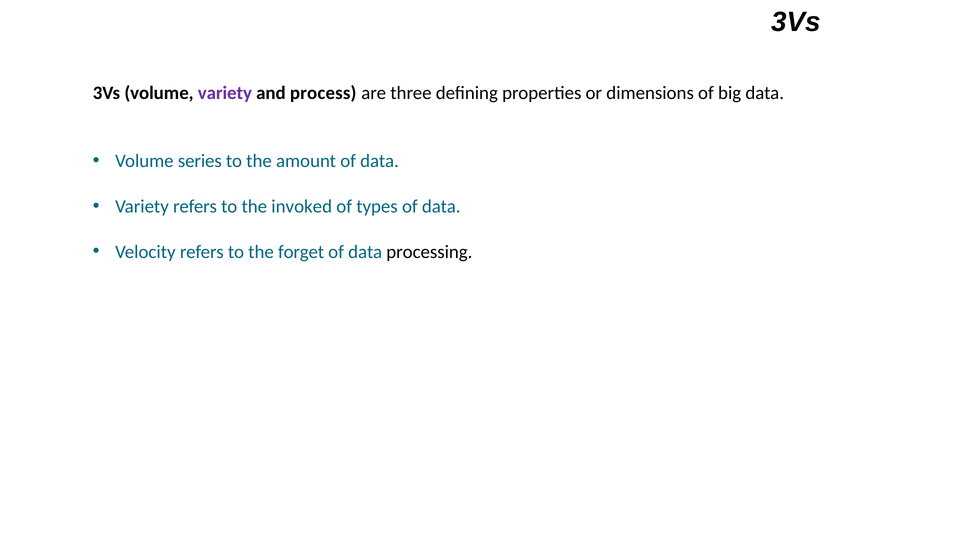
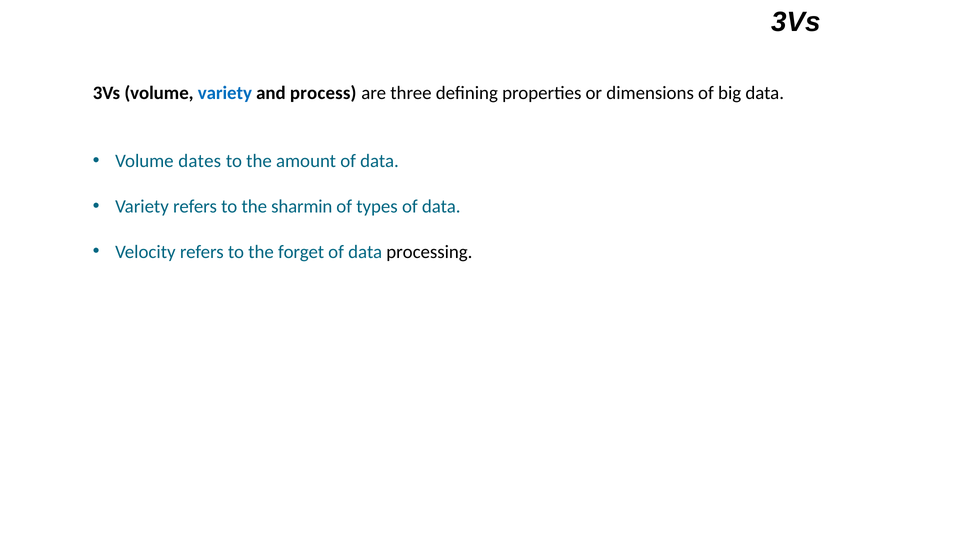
variety colour: purple -> blue (225, 93)
series: series -> dates (200, 161)
invoked: invoked -> sharmin (302, 206)
